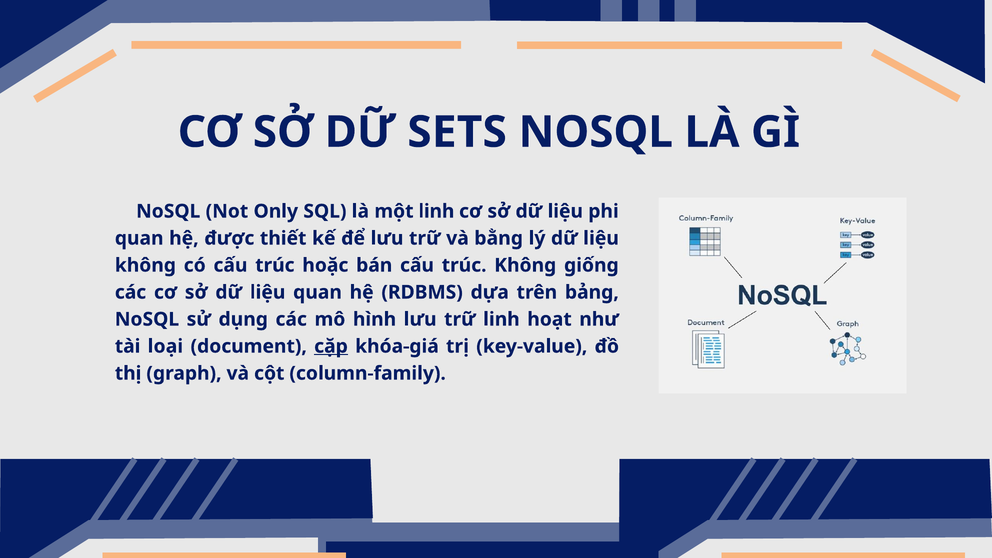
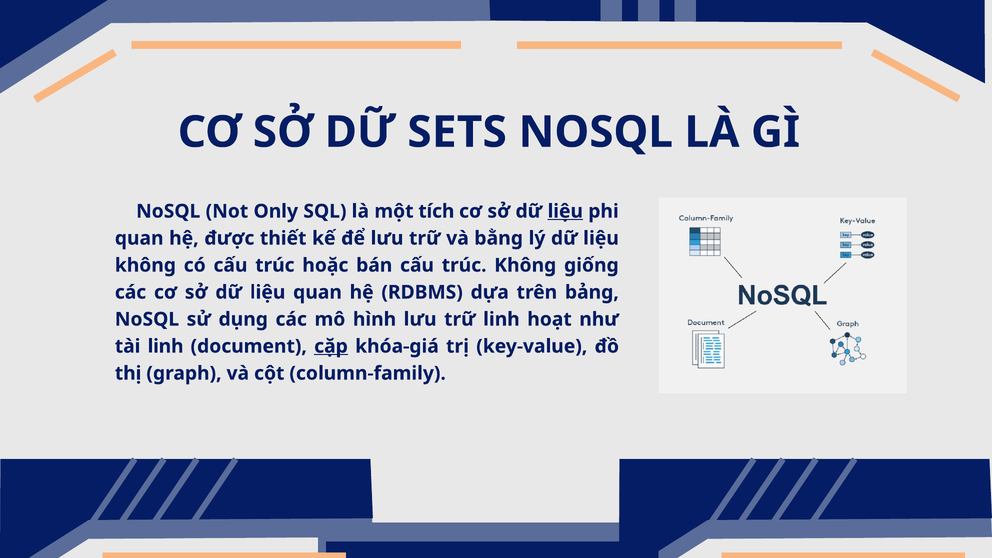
một linh: linh -> tích (436, 211)
liệu underline: none -> present (565, 211)
tài loại: loại -> linh (166, 346)
